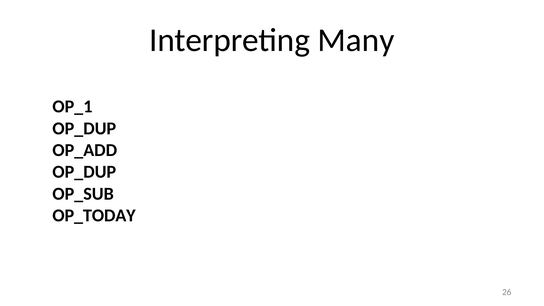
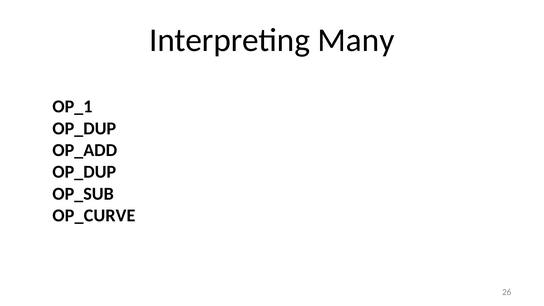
OP_TODAY: OP_TODAY -> OP_CURVE (94, 215)
